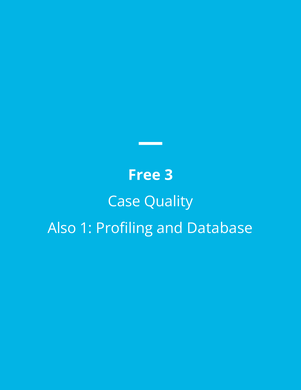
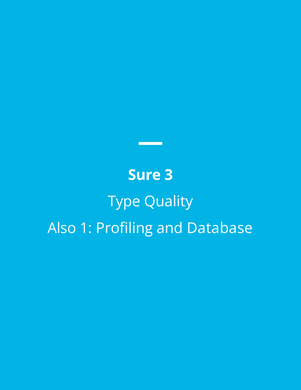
Free: Free -> Sure (144, 175)
Case: Case -> Type (124, 201)
